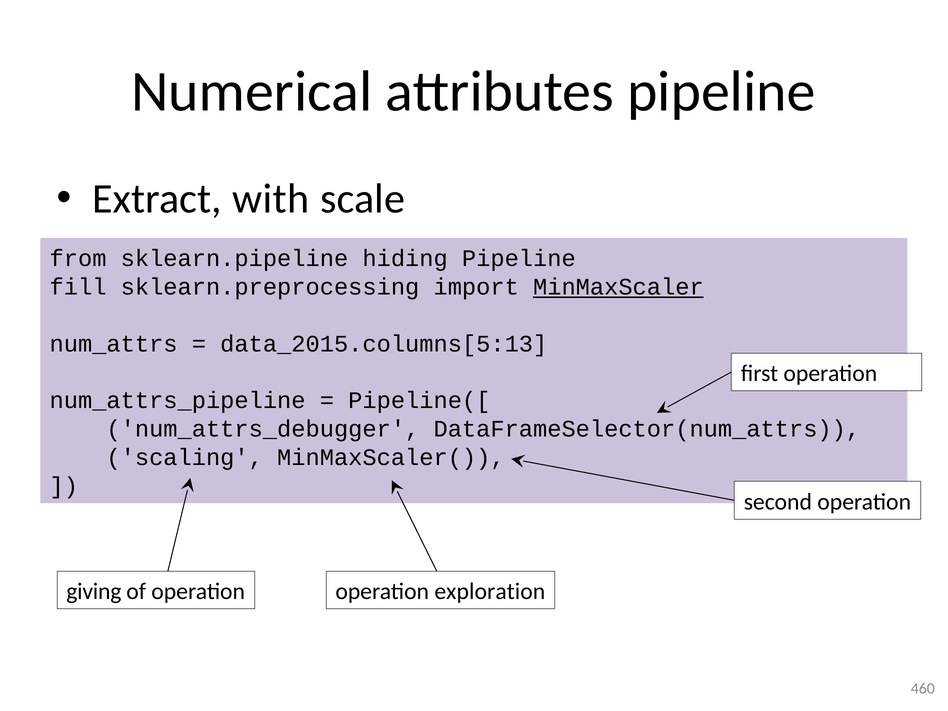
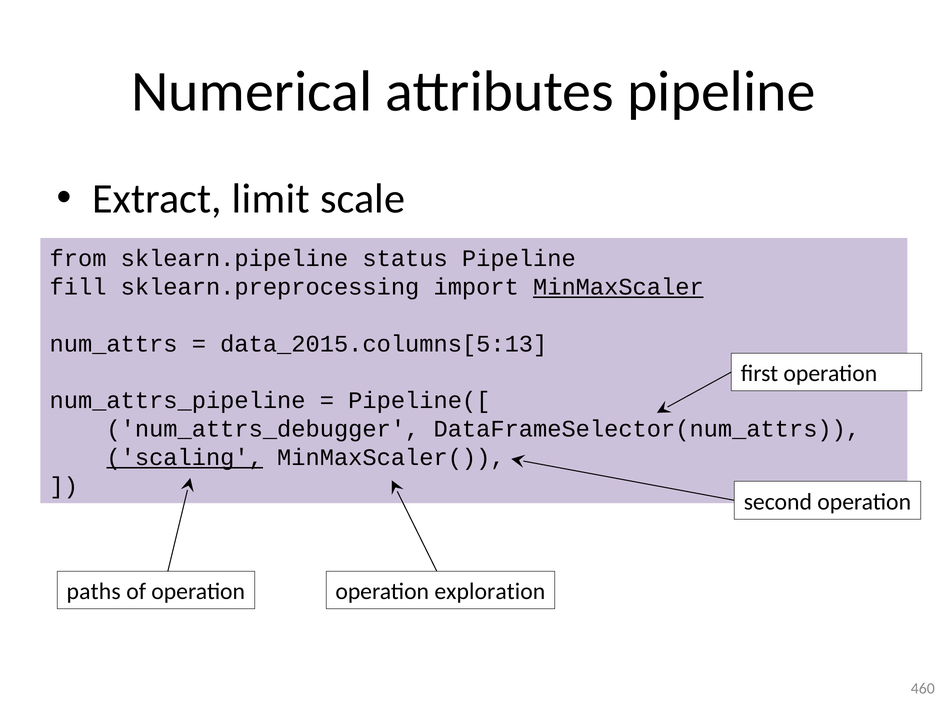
with: with -> limit (271, 199)
hiding: hiding -> status (405, 258)
scaling underline: none -> present (185, 458)
giving: giving -> paths (94, 592)
